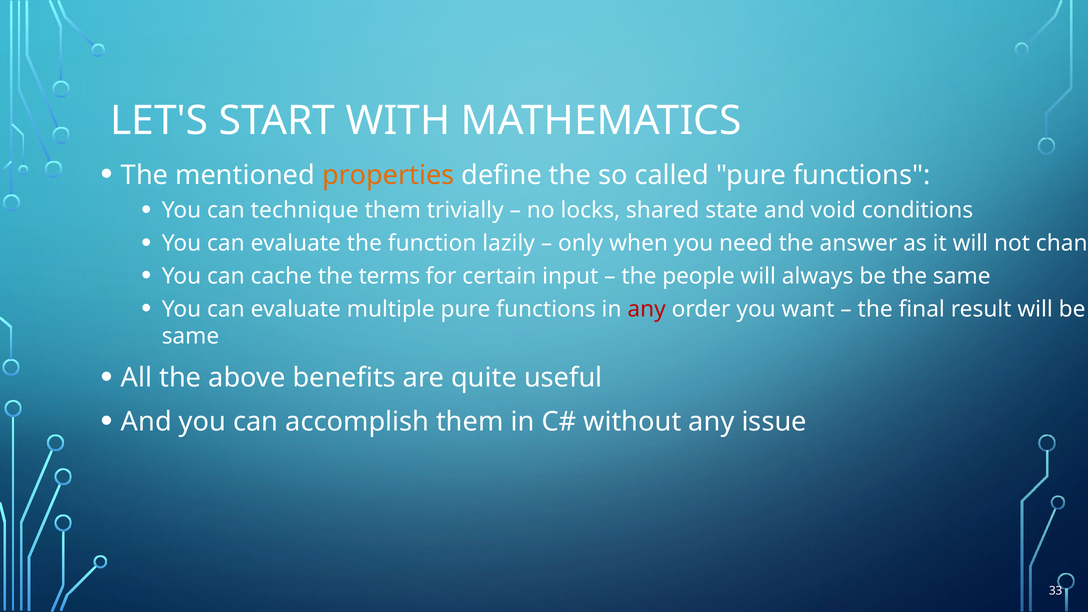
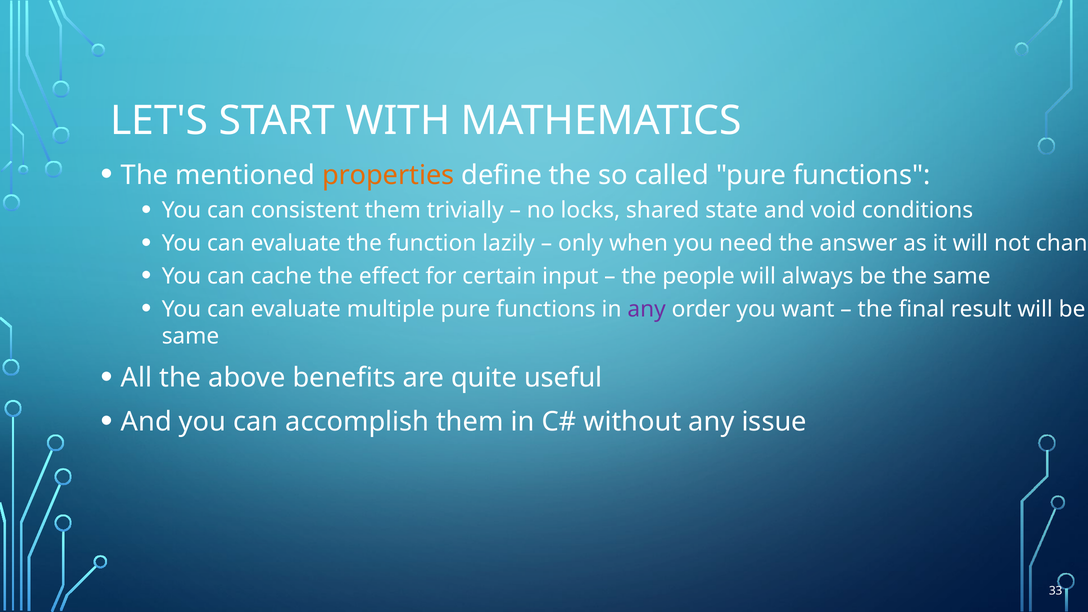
technique: technique -> consistent (305, 210)
terms: terms -> effect (389, 276)
any colour: red -> purple (647, 309)
